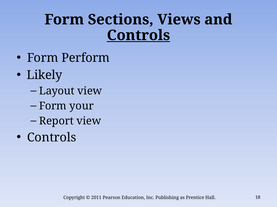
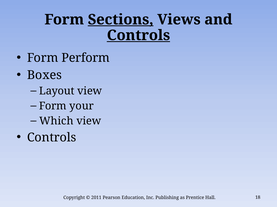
Sections underline: none -> present (121, 20)
Likely: Likely -> Boxes (44, 75)
Report: Report -> Which (56, 121)
